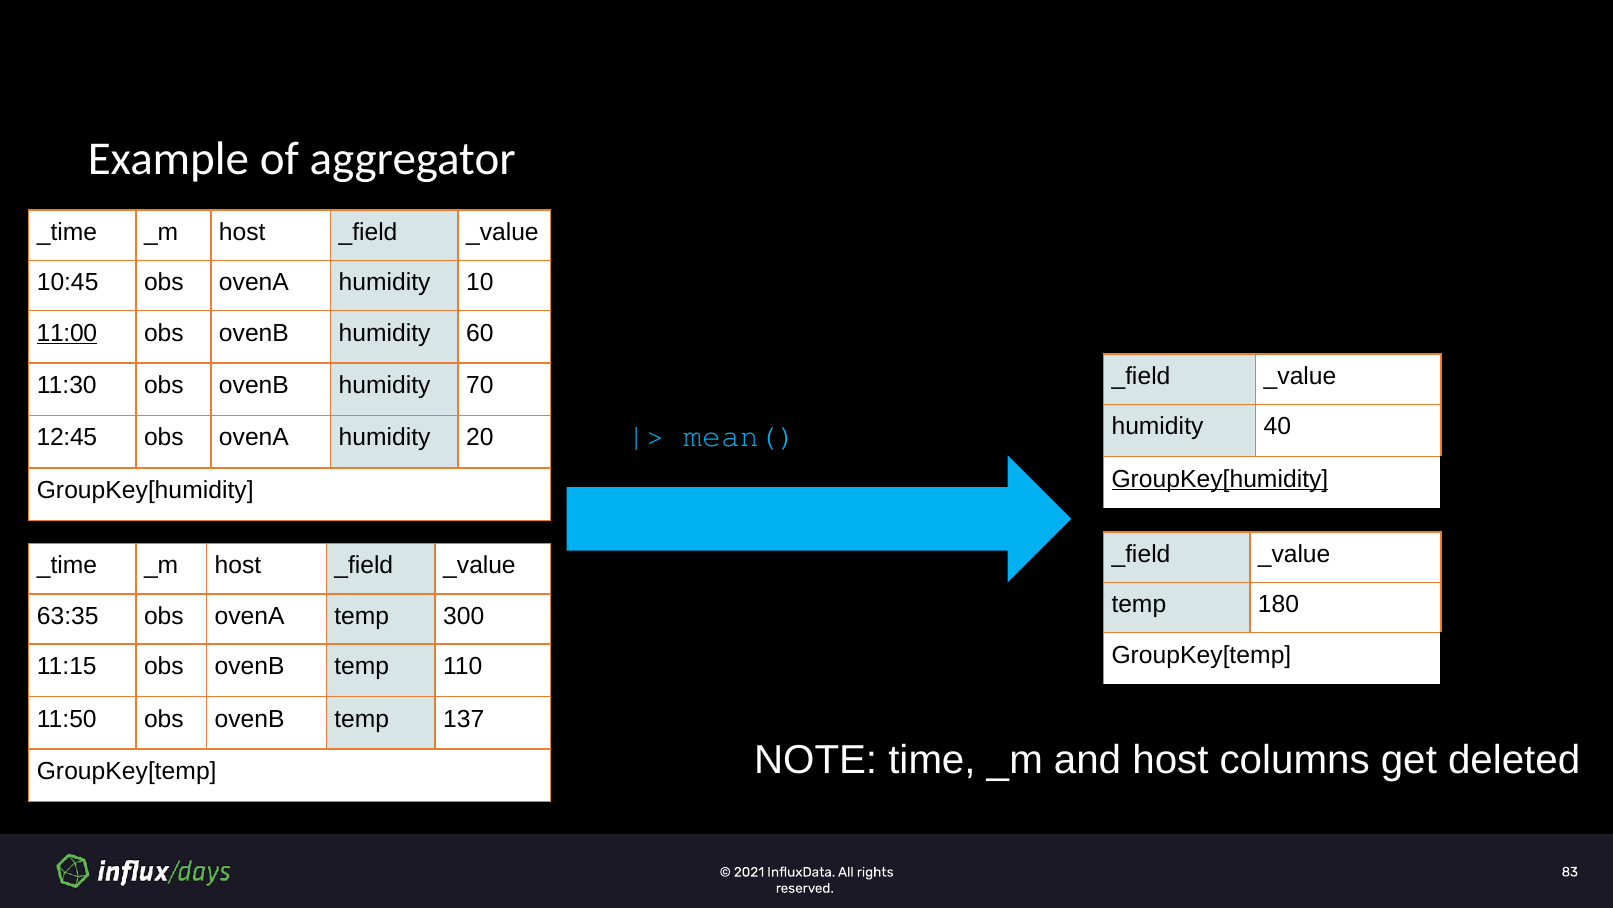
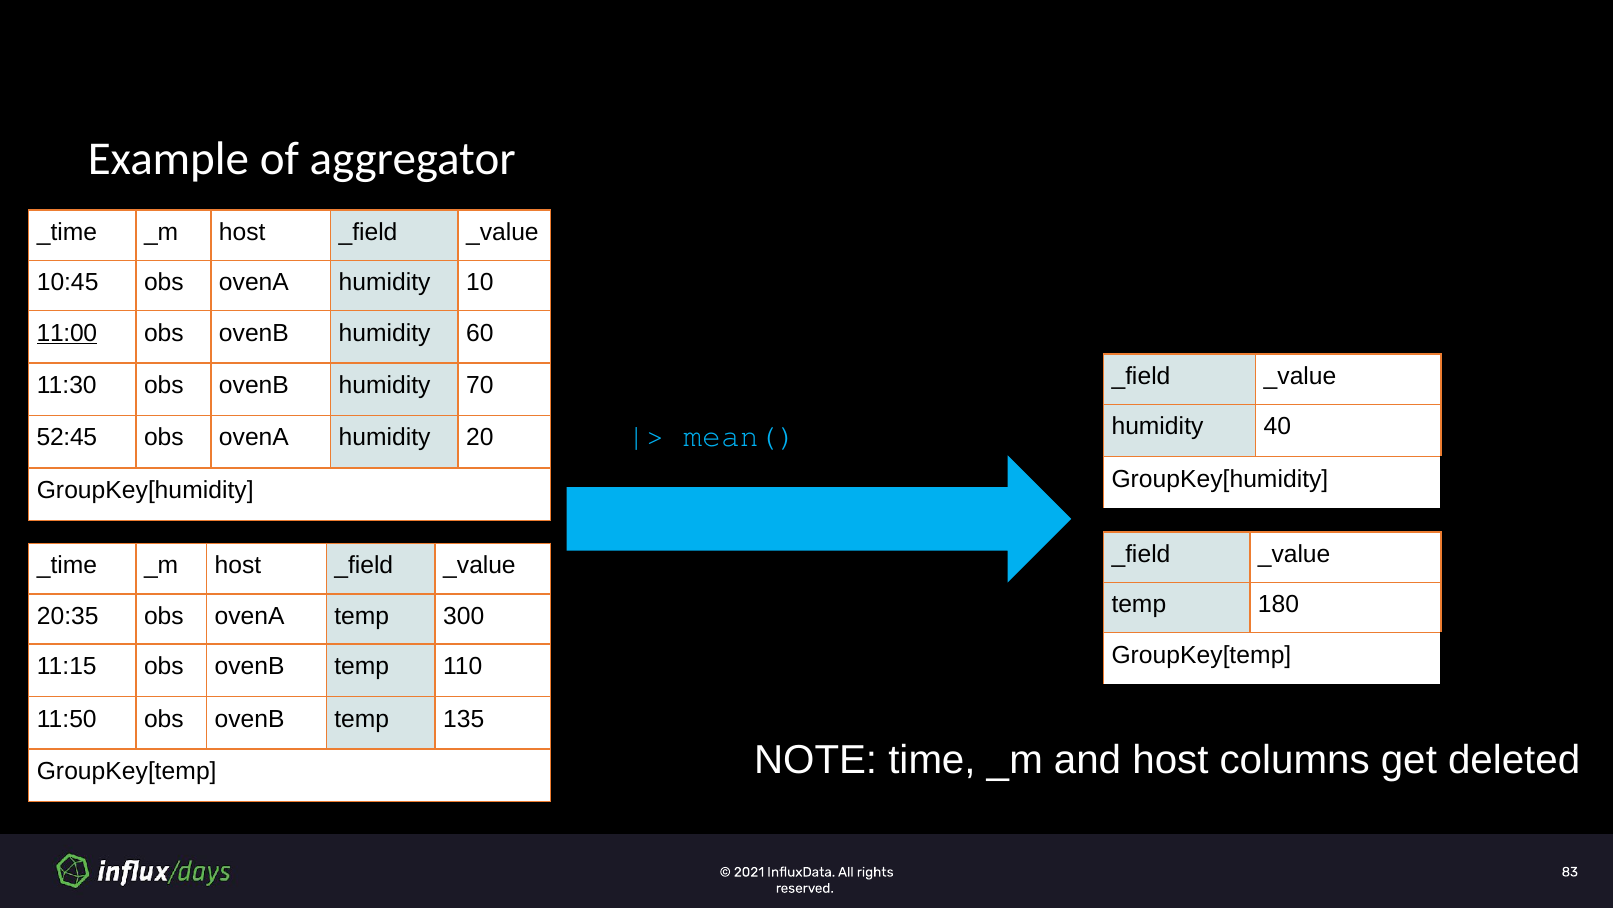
12:45: 12:45 -> 52:45 (67, 437)
GroupKey[humidity underline: present -> none (1220, 479)
63:35: 63:35 -> 20:35 (68, 616)
137: 137 -> 135 (464, 718)
